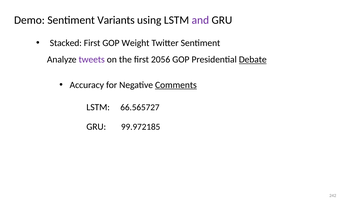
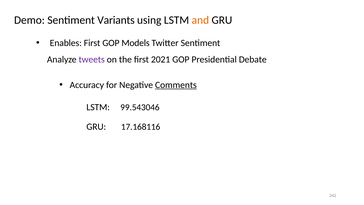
and colour: purple -> orange (200, 20)
Stacked: Stacked -> Enables (66, 43)
Weight: Weight -> Models (136, 43)
2056: 2056 -> 2021 (161, 60)
Debate underline: present -> none (253, 60)
66.565727: 66.565727 -> 99.543046 (140, 107)
99.972185: 99.972185 -> 17.168116 (141, 127)
